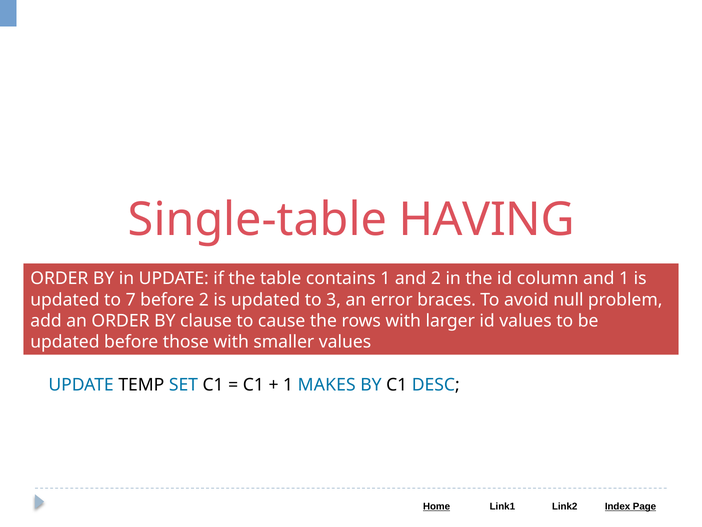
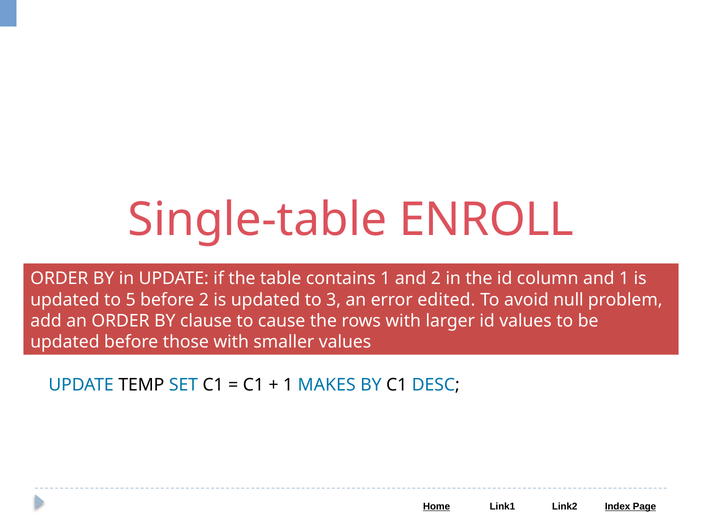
HAVING: HAVING -> ENROLL (487, 219)
7: 7 -> 5 (131, 299)
braces: braces -> edited (446, 299)
